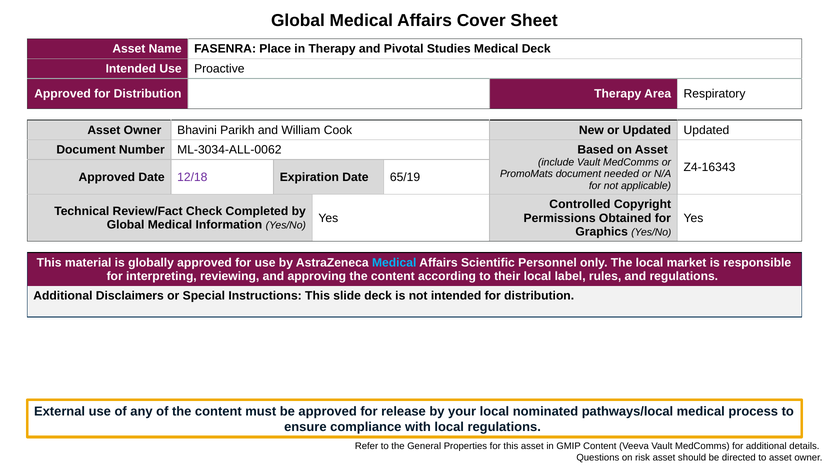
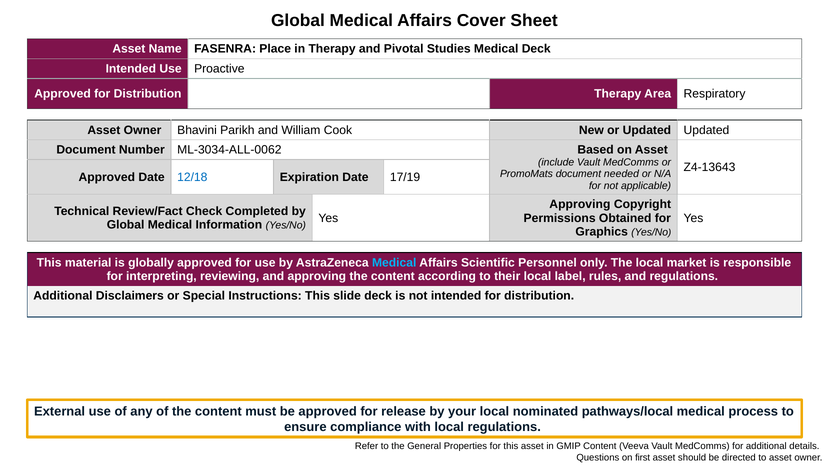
Z4-16343: Z4-16343 -> Z4-13643 (709, 167)
12/18 colour: purple -> blue (192, 177)
65/19: 65/19 -> 17/19 (405, 177)
Controlled: Controlled -> Approving (580, 205)
risk: risk -> first (643, 458)
